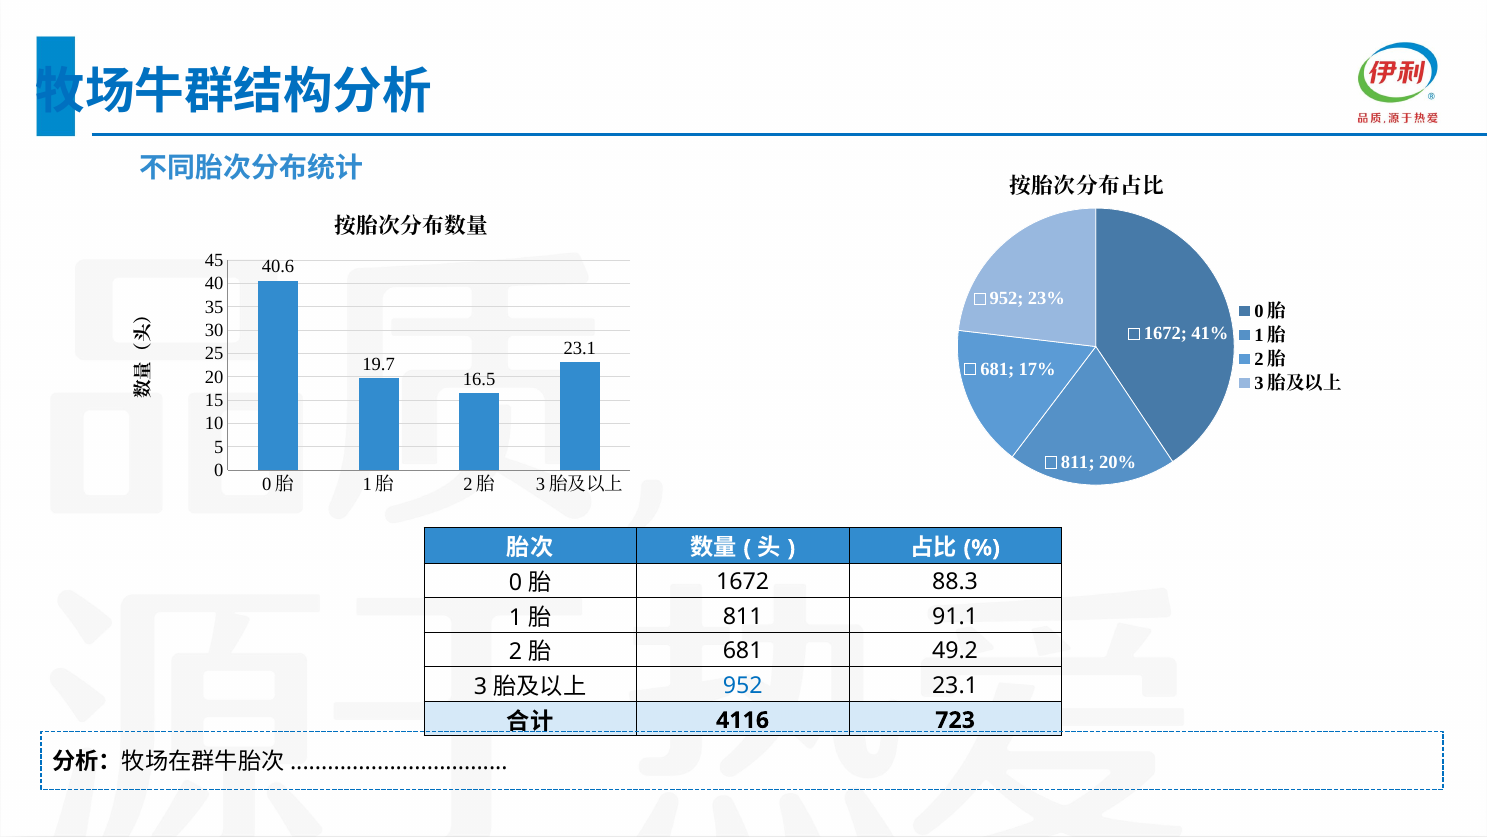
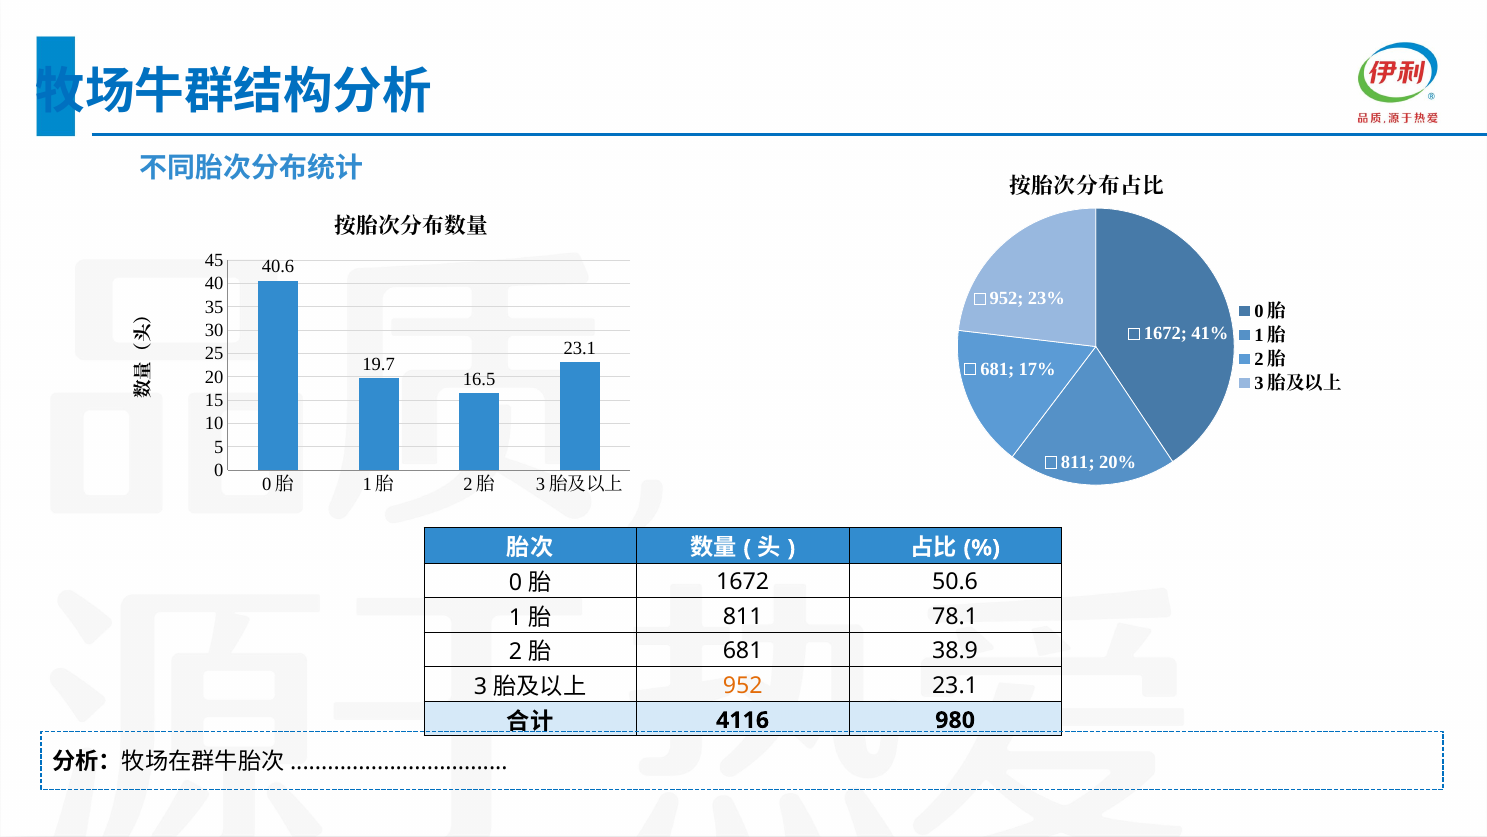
88.3: 88.3 -> 50.6 (955, 582)
91.1: 91.1 -> 78.1 (955, 616)
49.2: 49.2 -> 38.9 (955, 651)
952 colour: blue -> orange (743, 685)
723: 723 -> 980 (955, 720)
